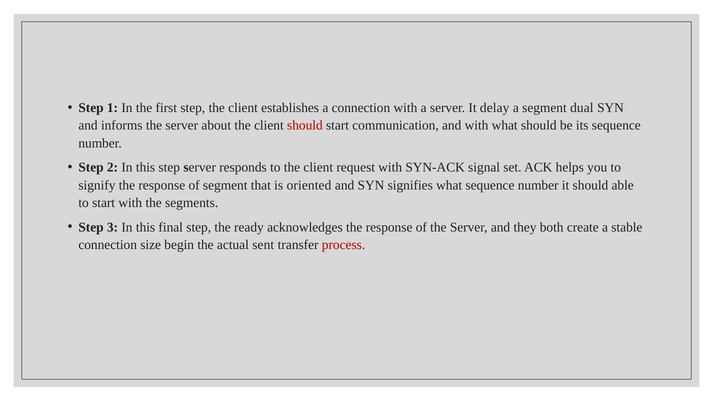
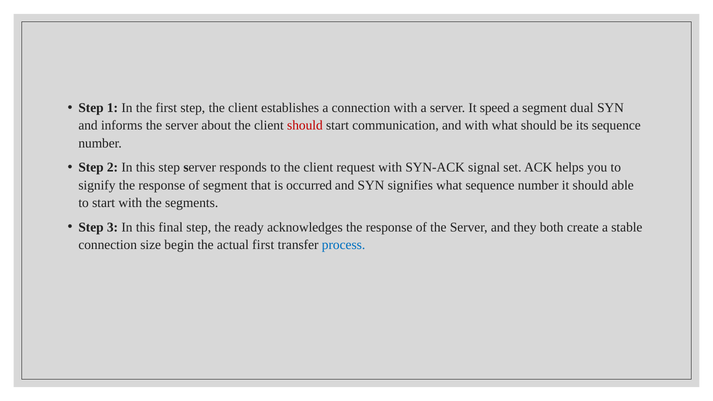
delay: delay -> speed (495, 108)
oriented: oriented -> occurred (309, 185)
actual sent: sent -> first (263, 245)
process colour: red -> blue (344, 245)
